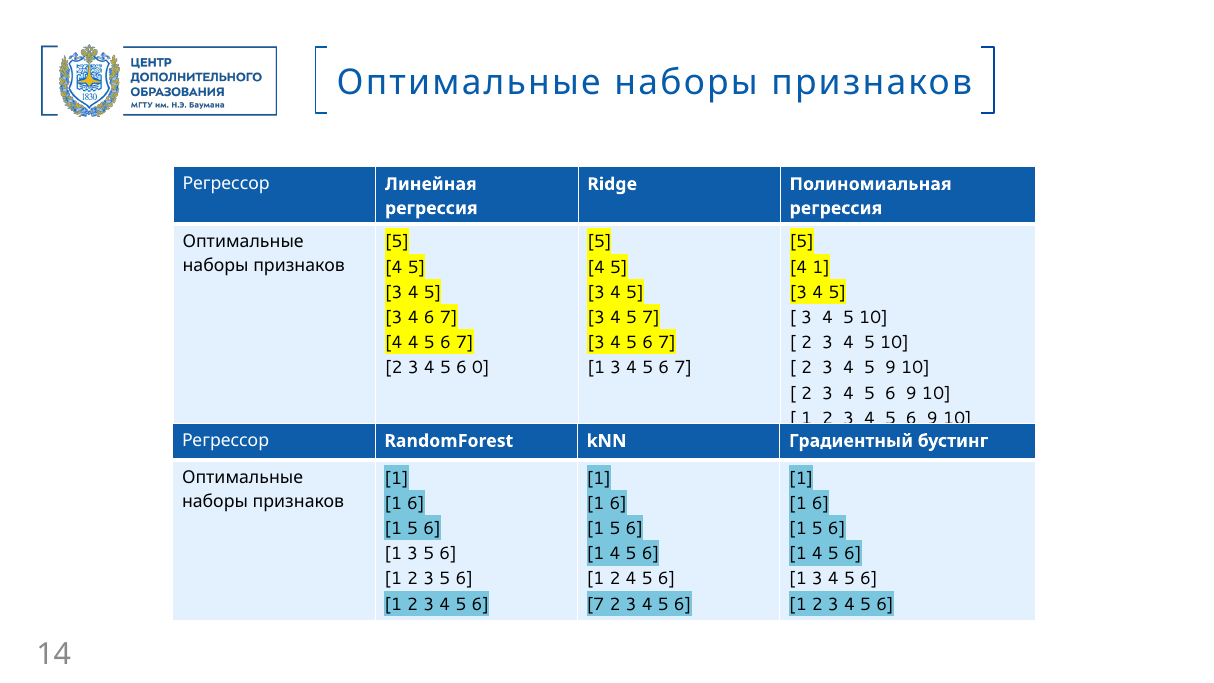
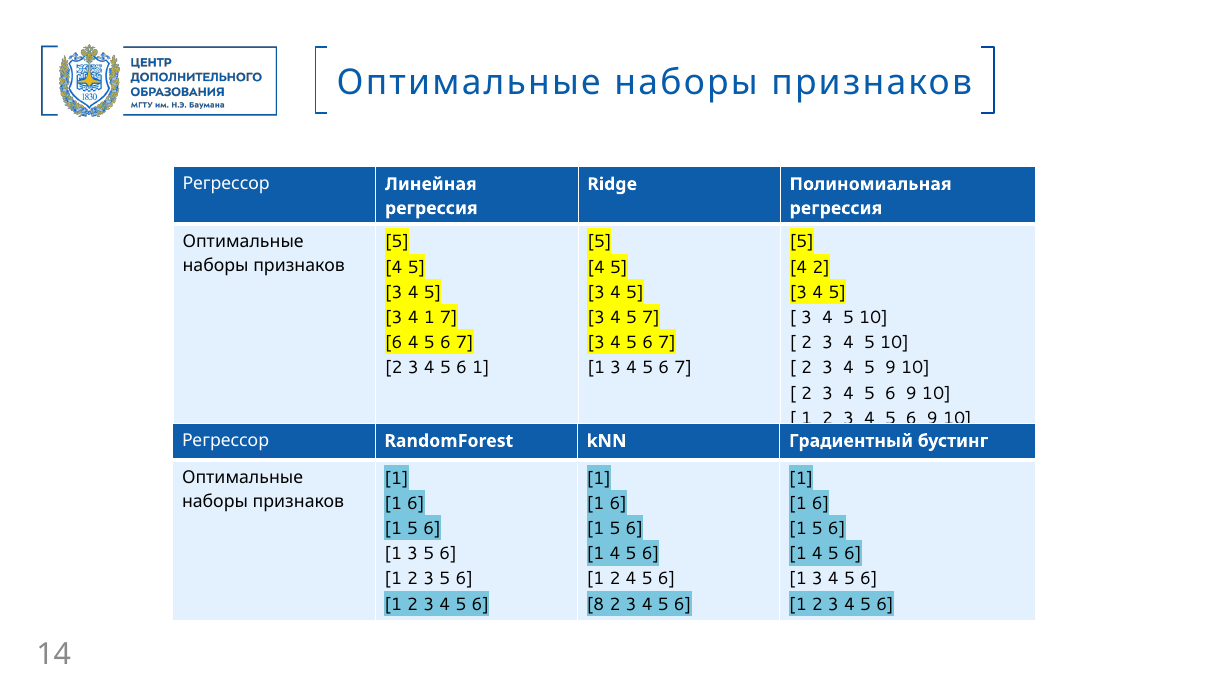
4 1: 1 -> 2 (821, 267)
4 6: 6 -> 1 (429, 318)
4: 4 -> 6 (394, 343)
0: 0 -> 1 (481, 368)
7: 7 -> 8 (596, 604)
